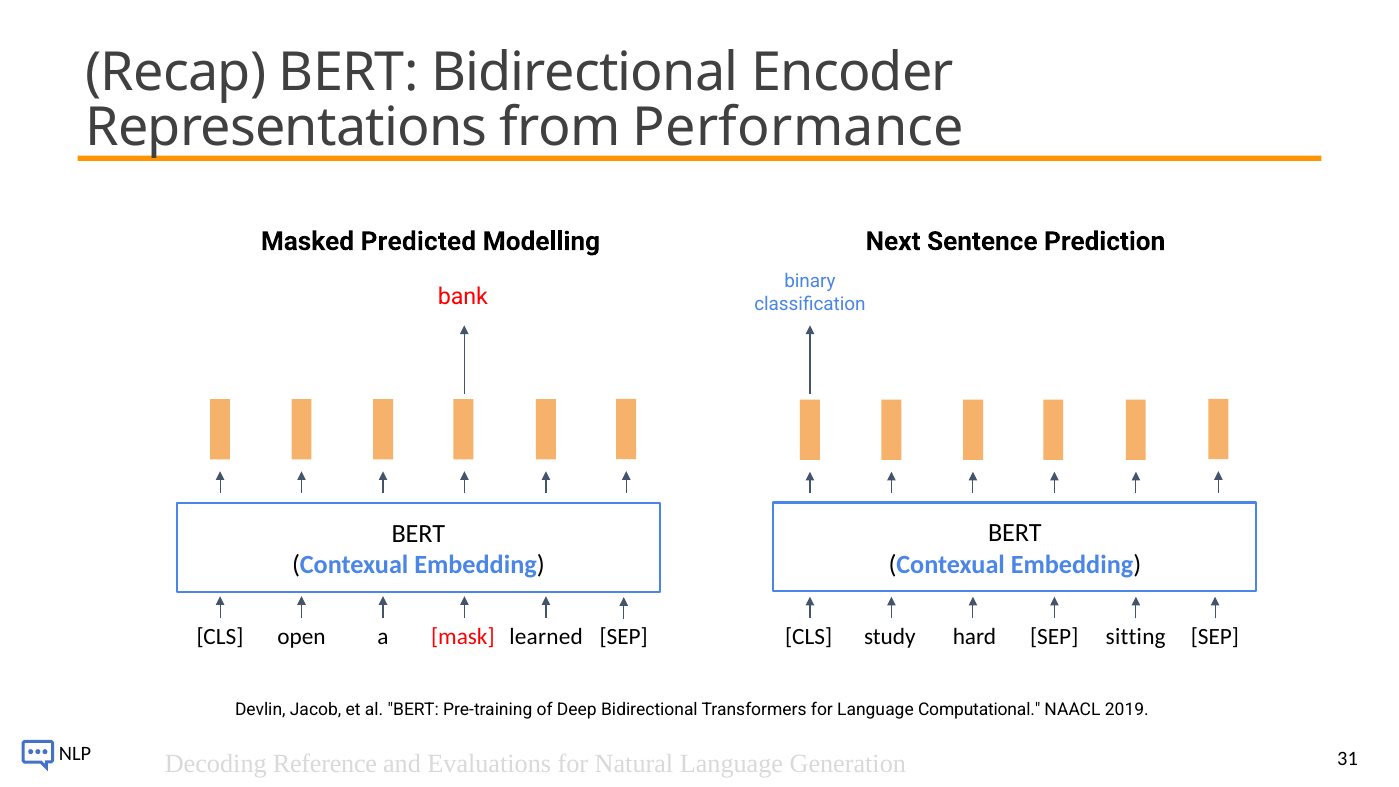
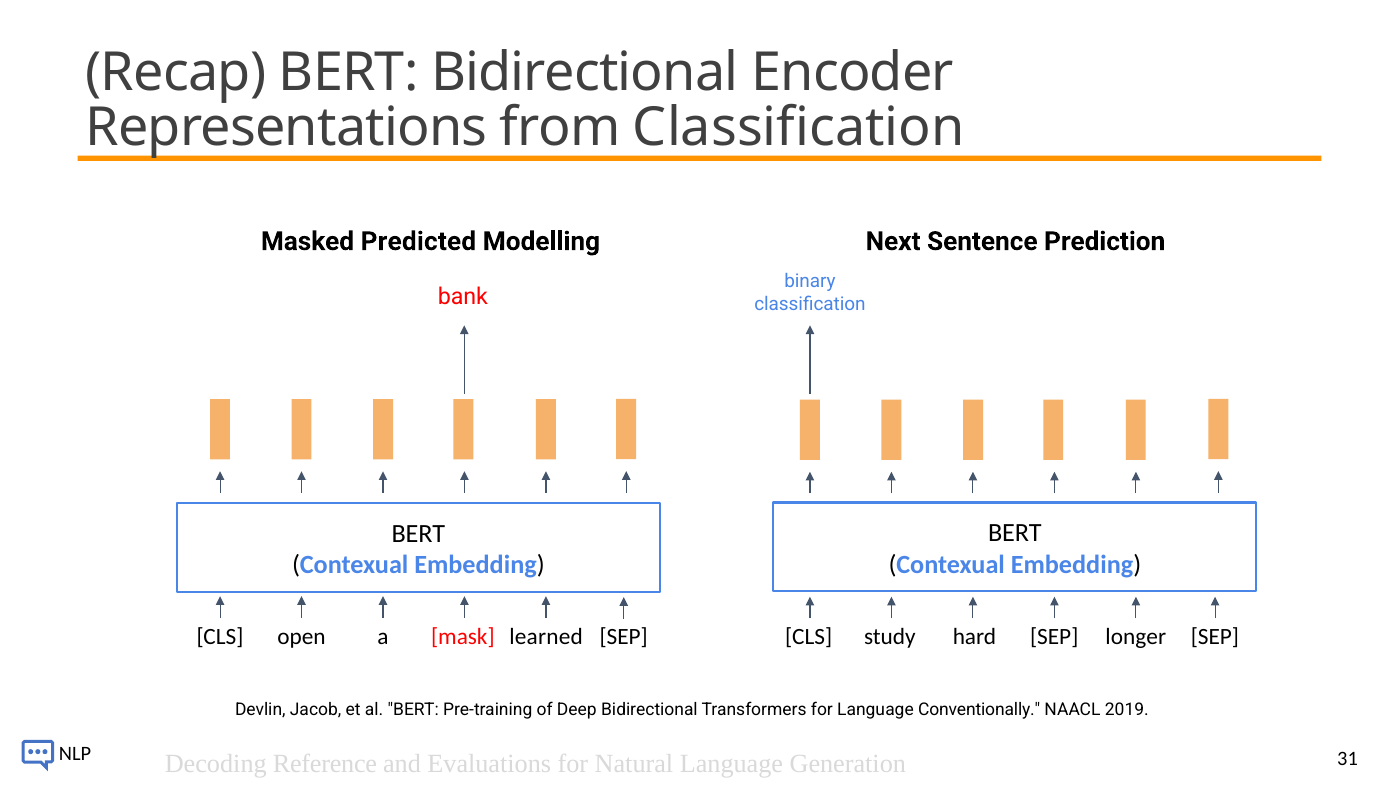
from Performance: Performance -> Classification (799, 127)
sitting: sitting -> longer (1136, 636)
Computational: Computational -> Conventionally (979, 710)
